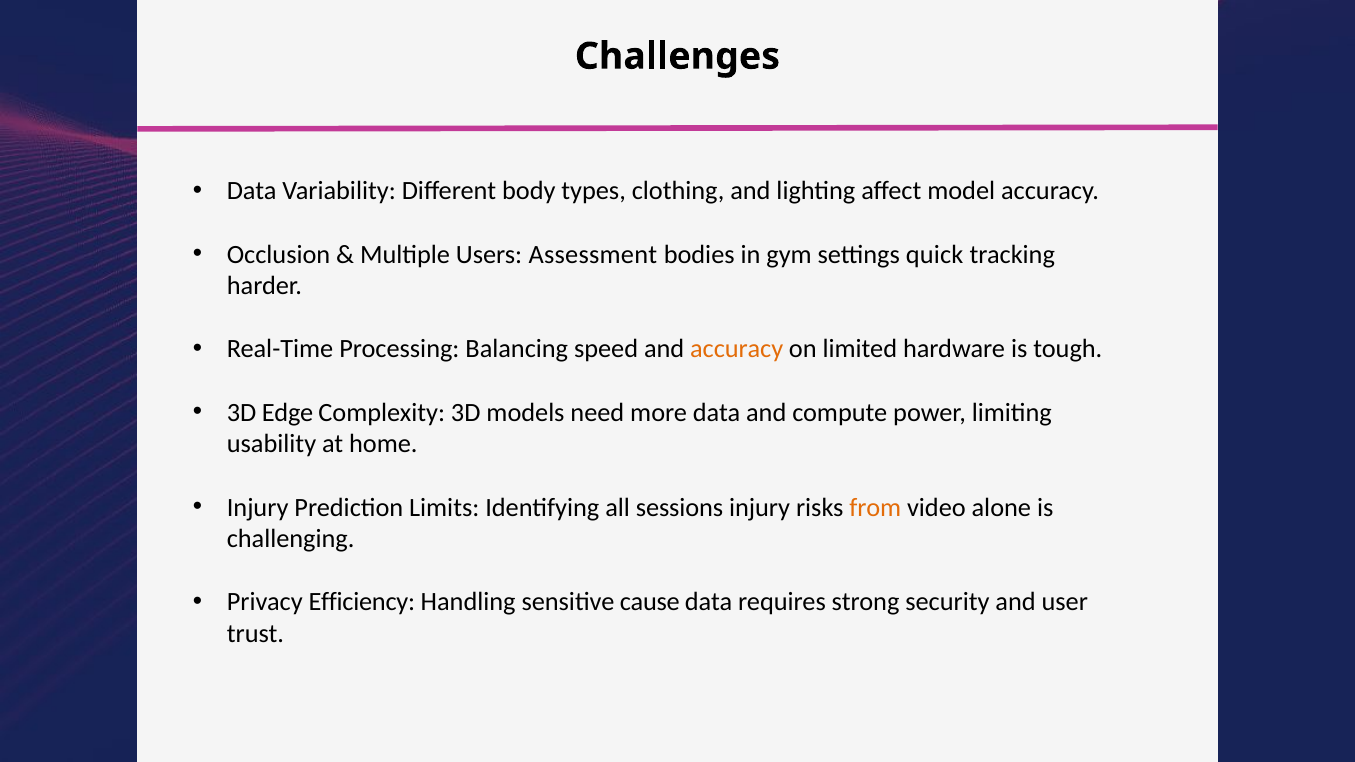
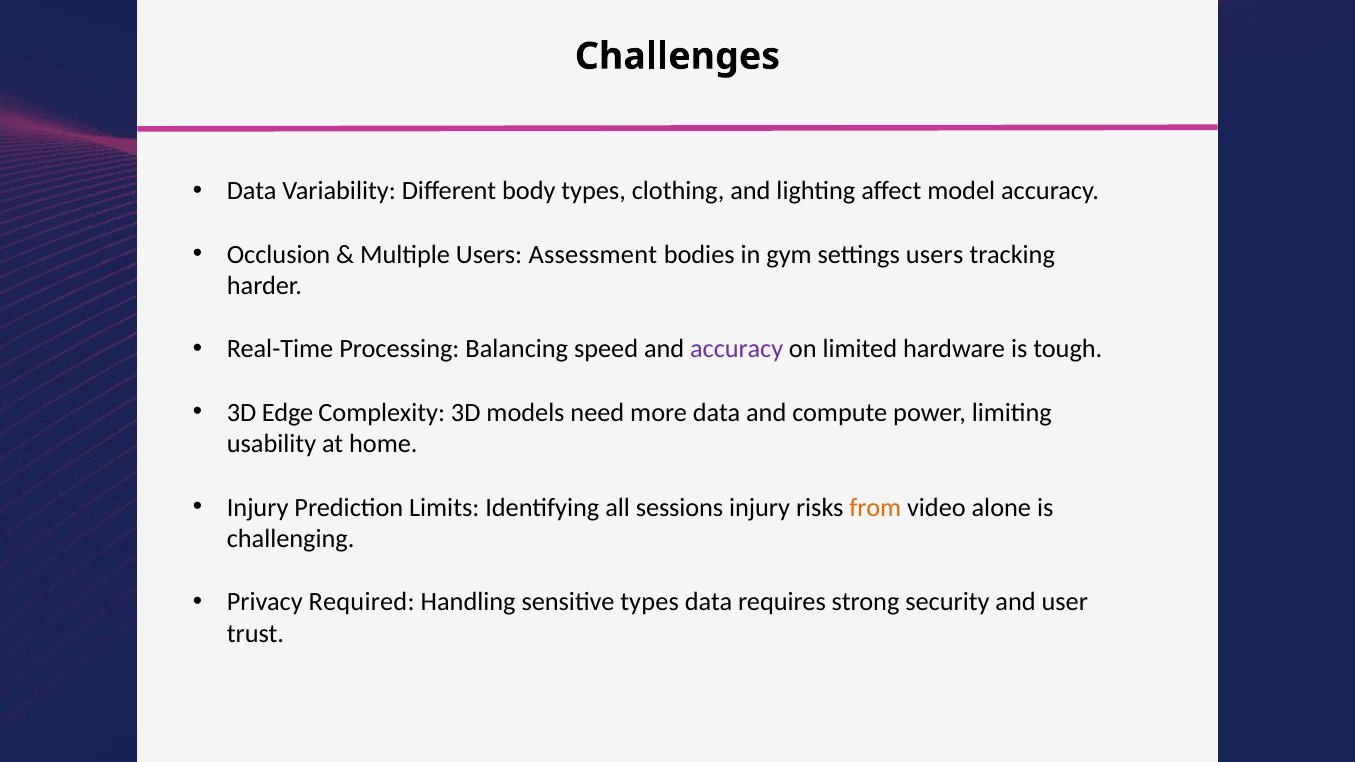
settings quick: quick -> users (935, 254)
accuracy colour: orange -> purple (737, 349)
Efficiency: Efficiency -> Required (362, 602)
sensitive cause: cause -> types (650, 602)
